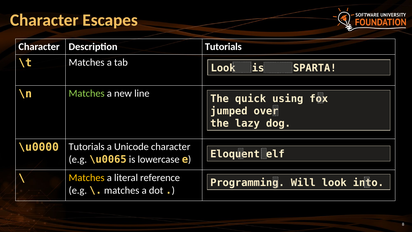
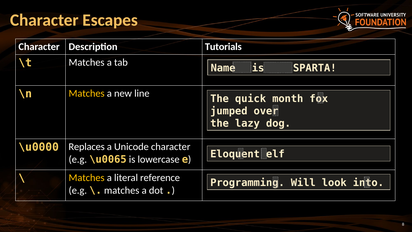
Look: Look -> Name (223, 68)
Matches colour: light green -> yellow (87, 93)
using: using -> month (288, 99)
\u0000 Tutorials: Tutorials -> Replaces (87, 147)
